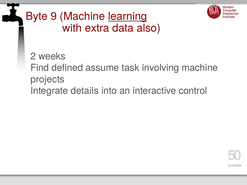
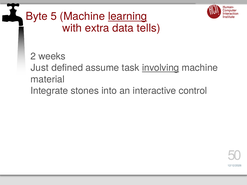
9: 9 -> 5 (54, 16)
also: also -> tells (149, 28)
Find: Find -> Just (40, 68)
involving underline: none -> present (161, 68)
projects: projects -> material (48, 79)
details: details -> stones (85, 91)
